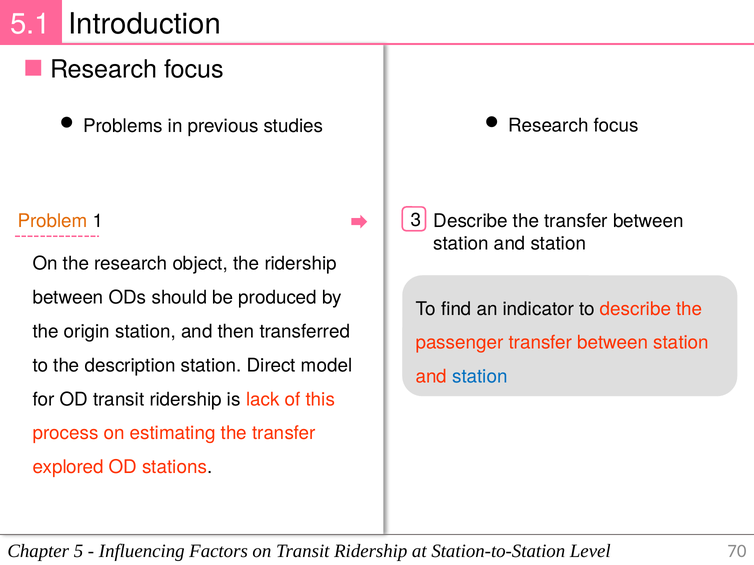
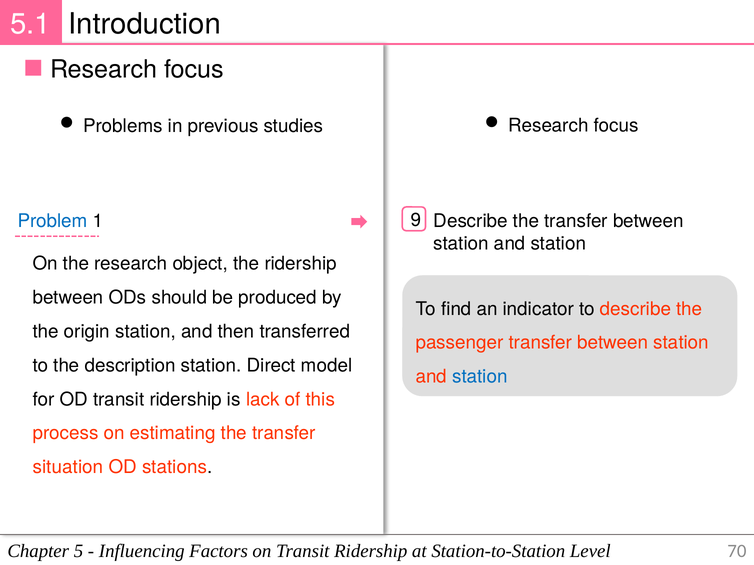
Problem colour: orange -> blue (53, 221)
3: 3 -> 9 (416, 220)
explored: explored -> situation (68, 468)
